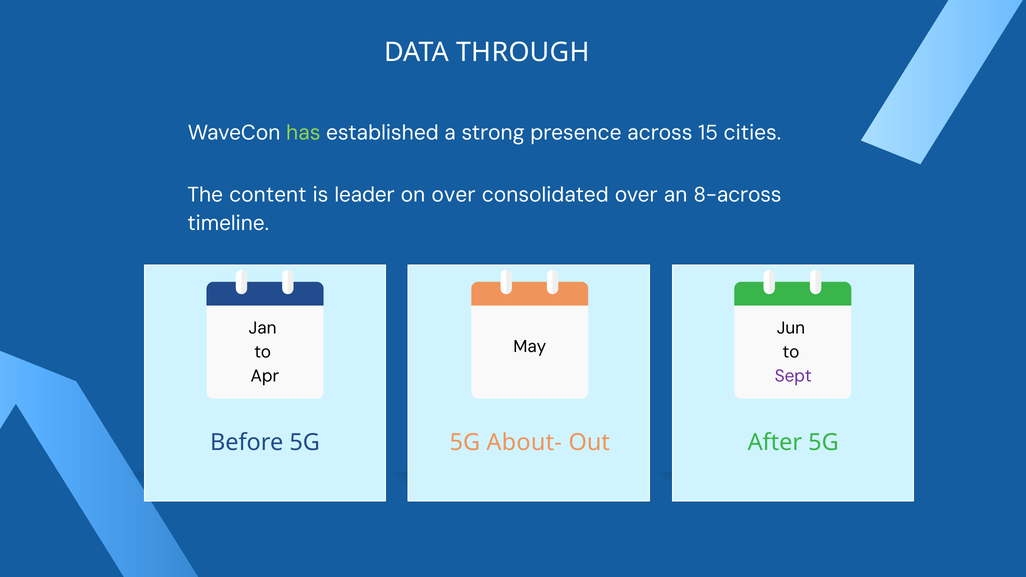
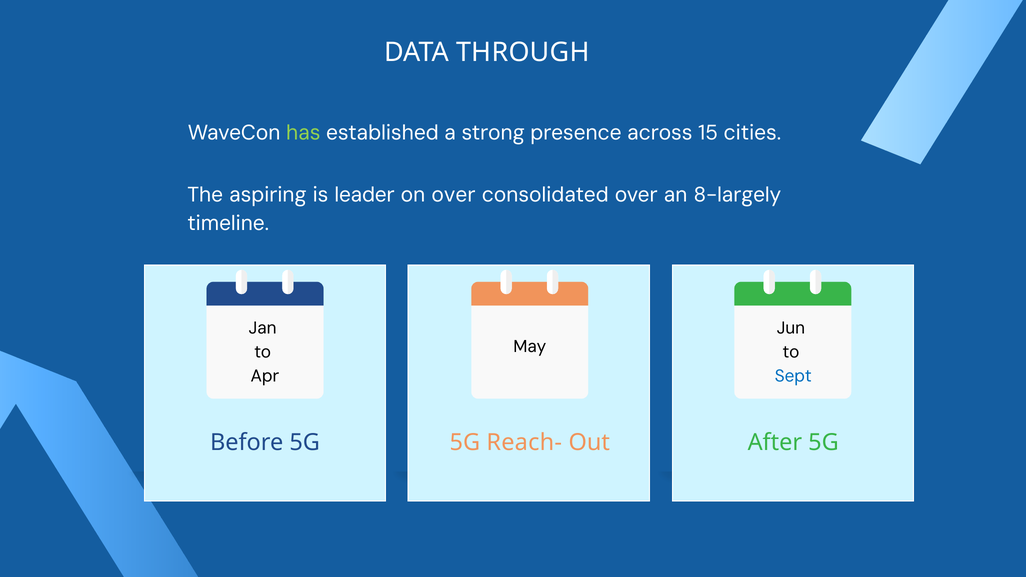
content: content -> aspiring (268, 195)
8-across: 8-across -> 8-largely (737, 195)
Sept colour: purple -> blue (793, 376)
About-: About- -> Reach- (524, 442)
